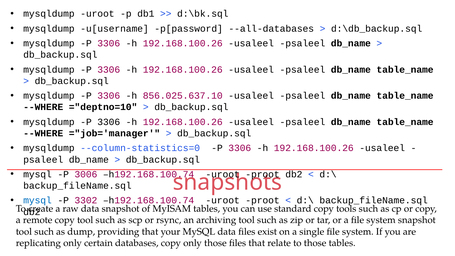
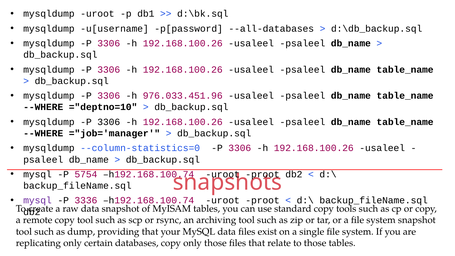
856.025.637.10: 856.025.637.10 -> 976.033.451.96 (183, 96)
3006: 3006 -> 5754 (86, 174)
mysql colour: blue -> purple (38, 200)
3302: 3302 -> 3336 (86, 200)
